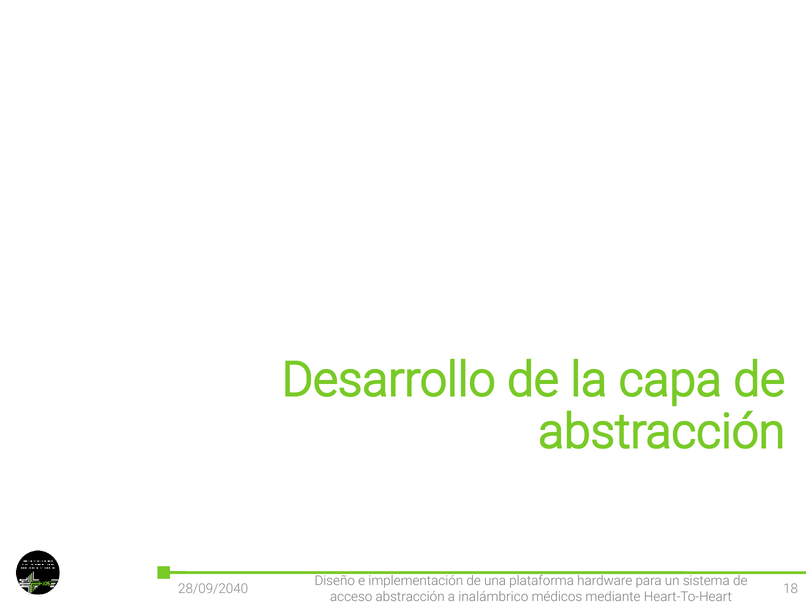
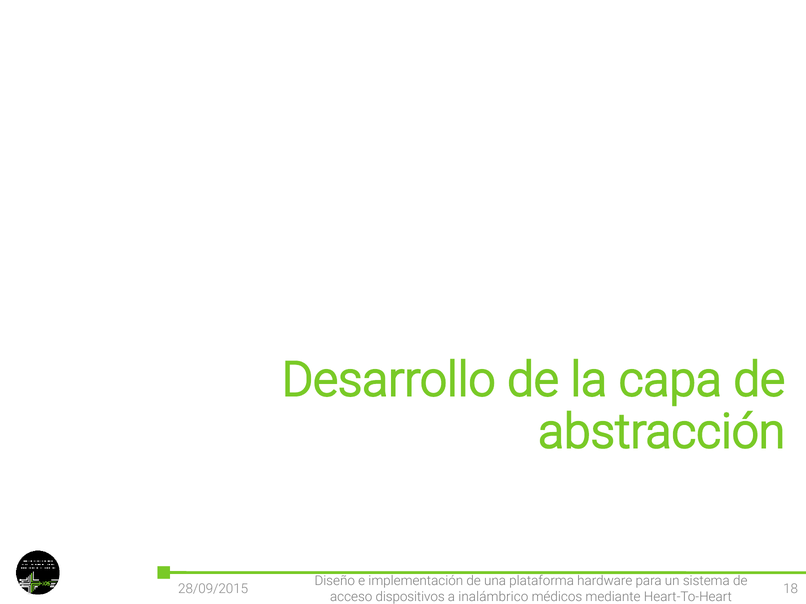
28/09/2040: 28/09/2040 -> 28/09/2015 (213, 589)
acceso abstracción: abstracción -> dispositivos (410, 597)
